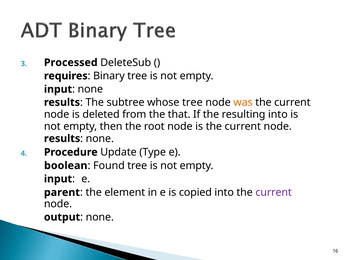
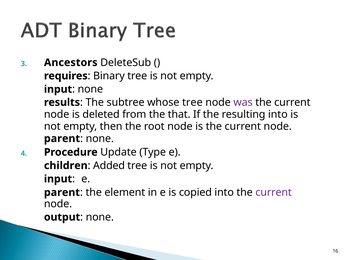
Processed: Processed -> Ancestors (71, 63)
was colour: orange -> purple (243, 102)
results: results -> parent (62, 139)
boolean: boolean -> children (66, 166)
Found: Found -> Added (109, 166)
